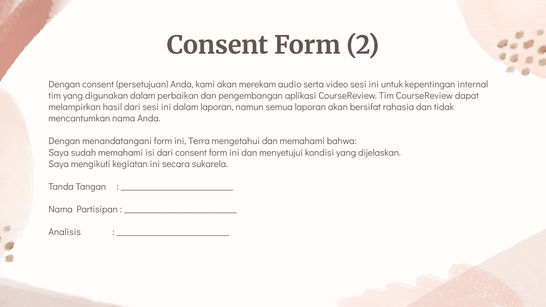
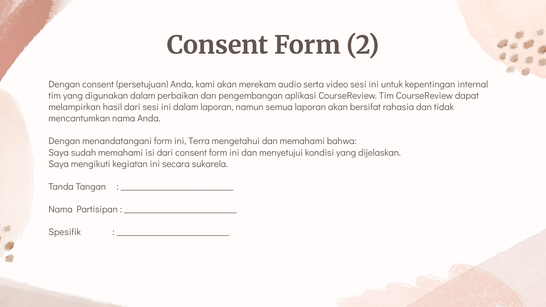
Analisis: Analisis -> Spesifik (65, 232)
